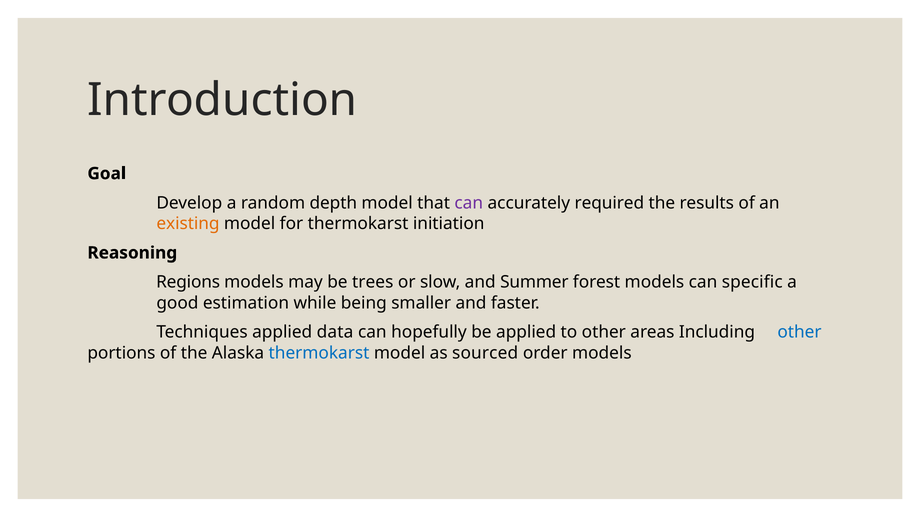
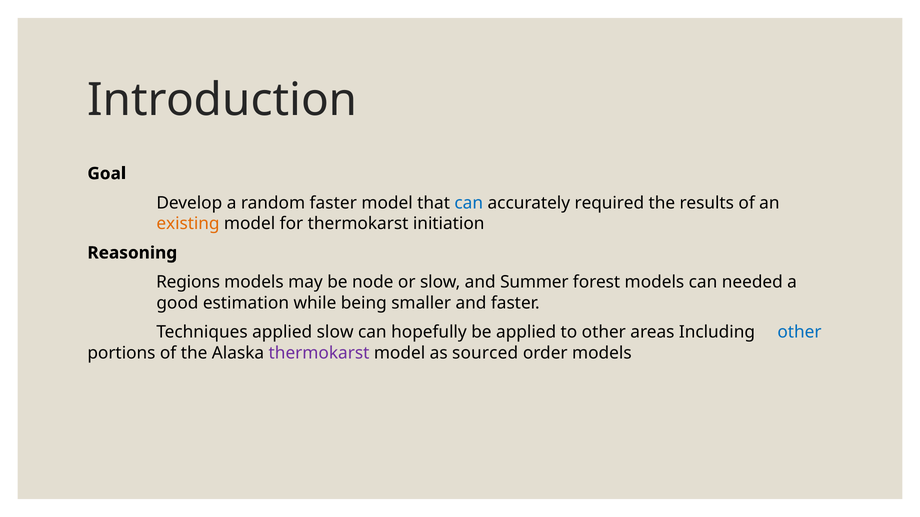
random depth: depth -> faster (333, 203)
can colour: purple -> blue (469, 203)
trees: trees -> node (373, 282)
specific: specific -> needed (752, 282)
applied data: data -> slow (335, 332)
thermokarst colour: blue -> purple (319, 353)
